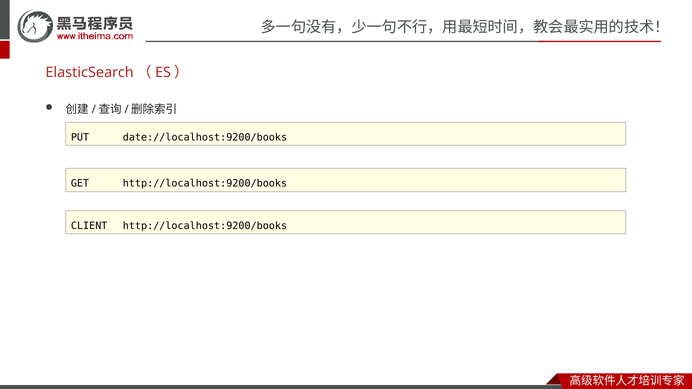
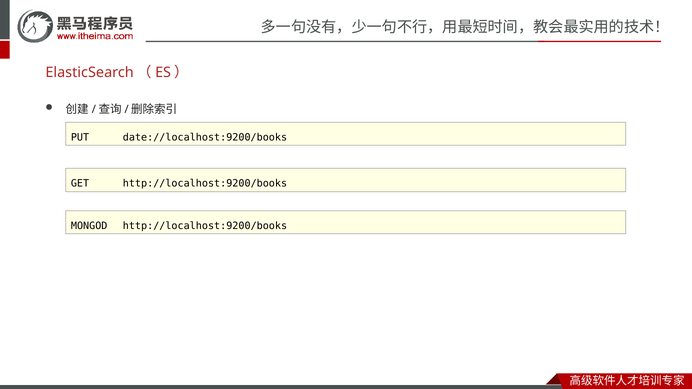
CLIENT: CLIENT -> MONGOD (89, 226)
